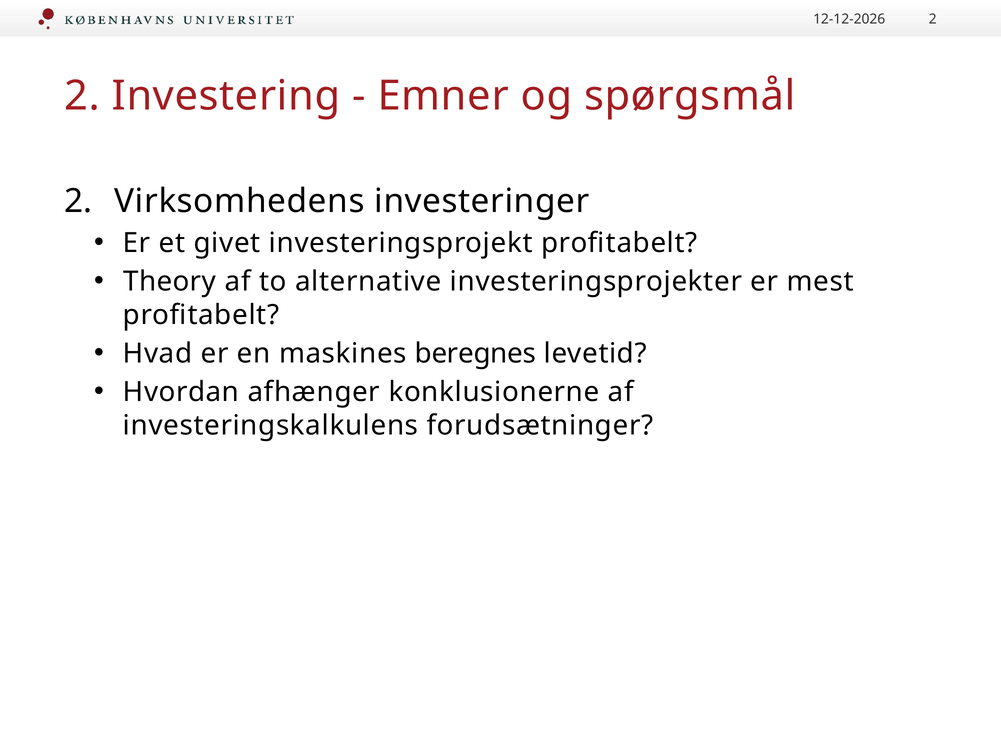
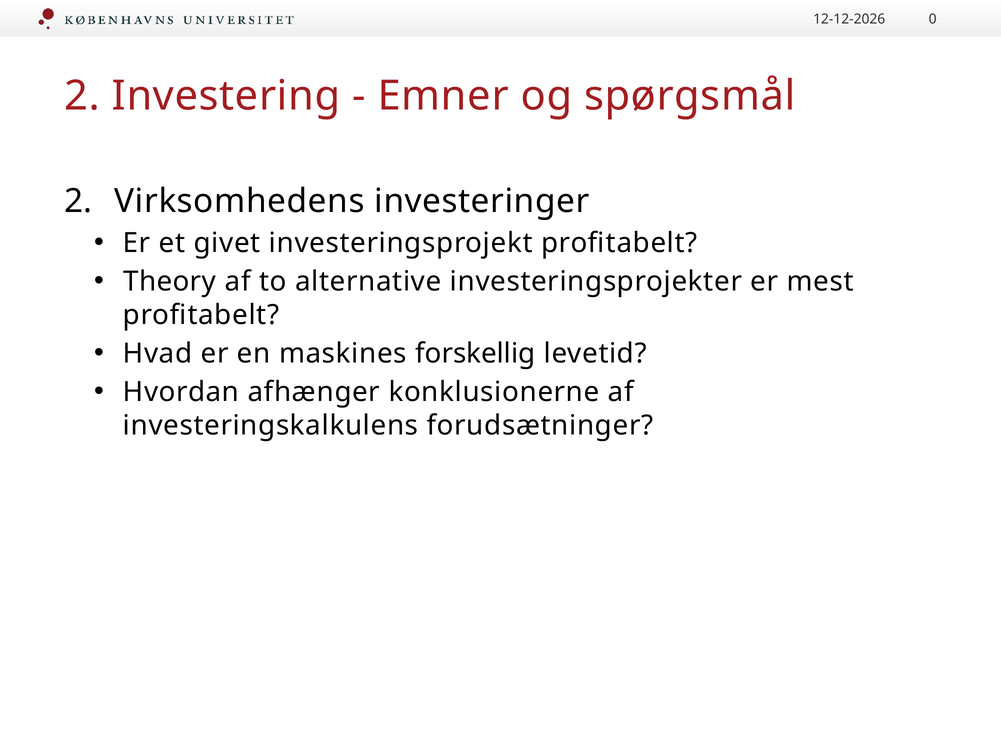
2: 2 -> 0 (933, 19)
beregnes: beregnes -> forskellig (475, 353)
